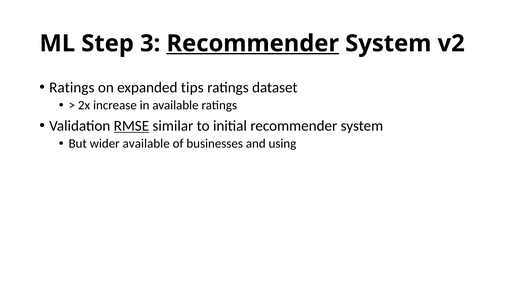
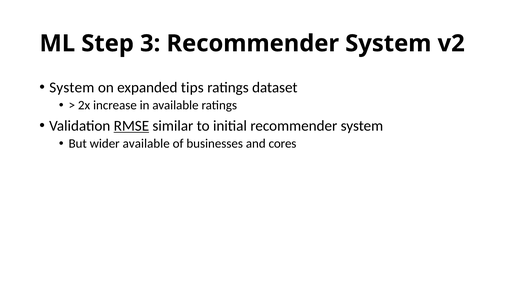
Recommender underline: present -> none (253, 44)
Ratings: Ratings -> System (72, 88)
using: using -> cores (282, 144)
